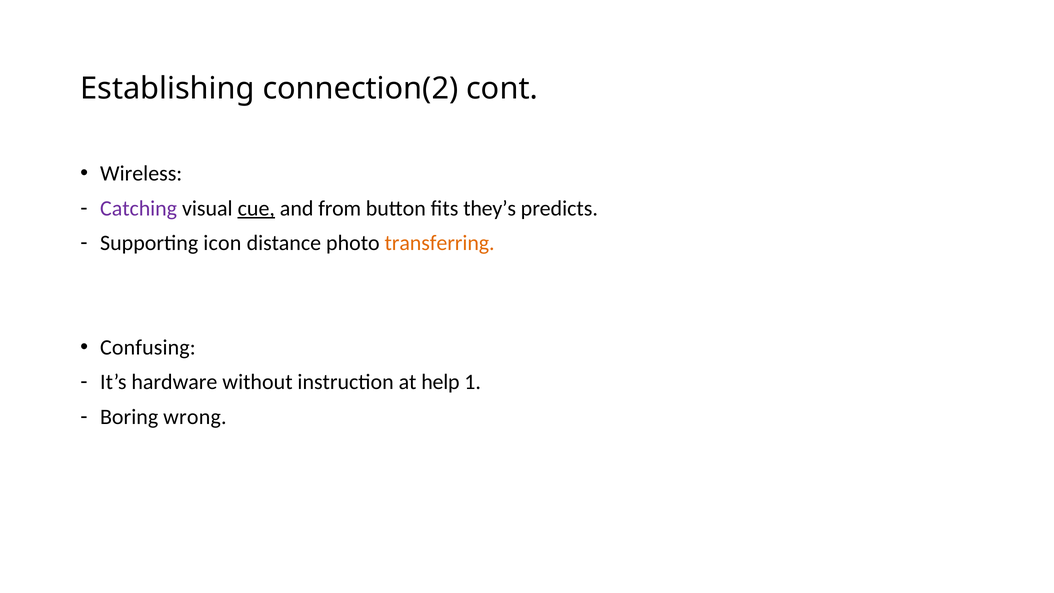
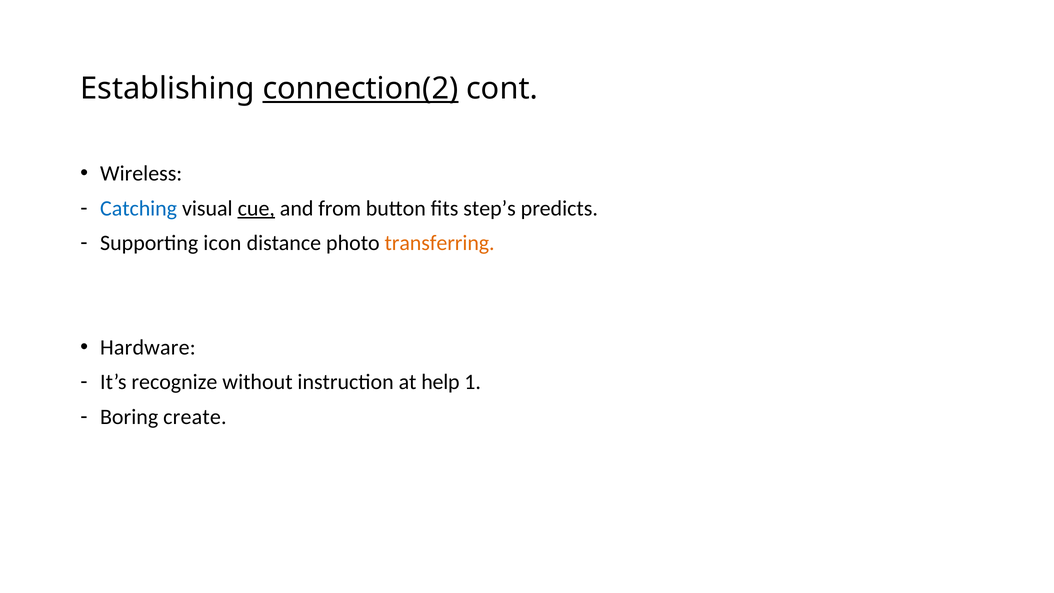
connection(2 underline: none -> present (360, 89)
Catching colour: purple -> blue (139, 208)
they’s: they’s -> step’s (490, 208)
Confusing: Confusing -> Hardware (148, 347)
hardware: hardware -> recognize (174, 382)
wrong: wrong -> create (195, 417)
